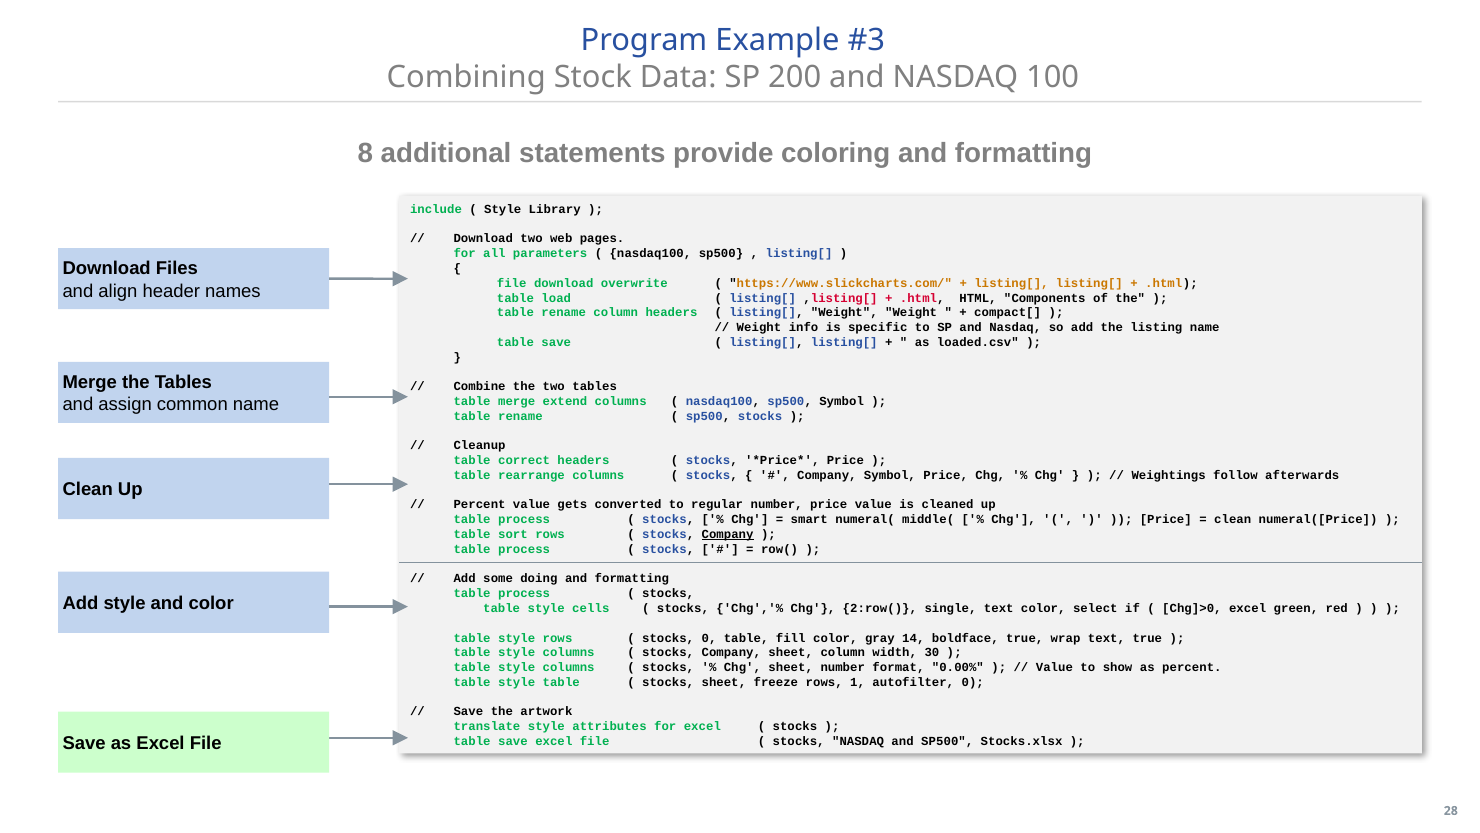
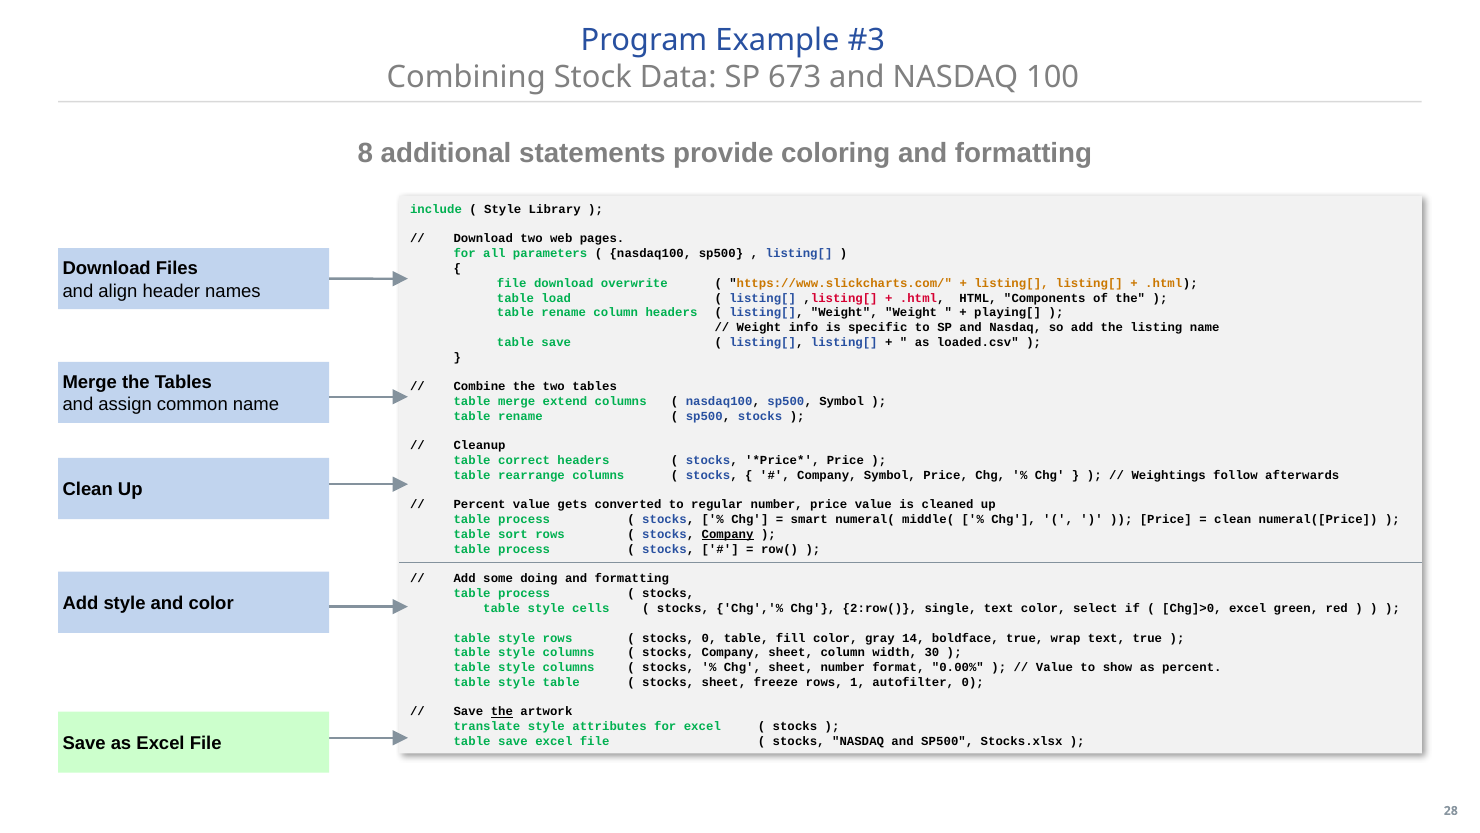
200: 200 -> 673 (795, 78)
compact[: compact[ -> playing[ (1008, 313)
the underline: none -> present (502, 711)
